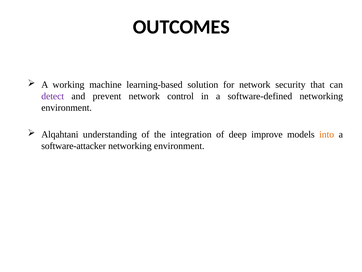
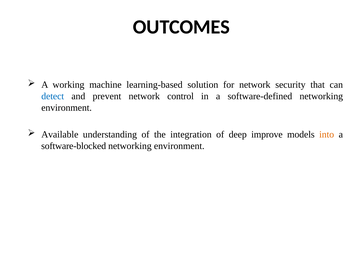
detect colour: purple -> blue (53, 96)
Alqahtani: Alqahtani -> Available (60, 134)
software-attacker: software-attacker -> software-blocked (74, 146)
